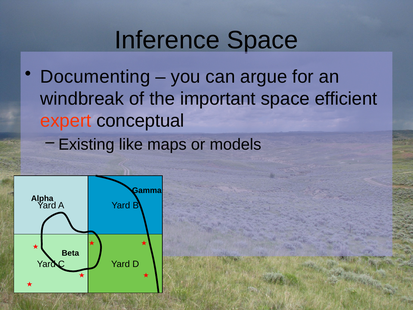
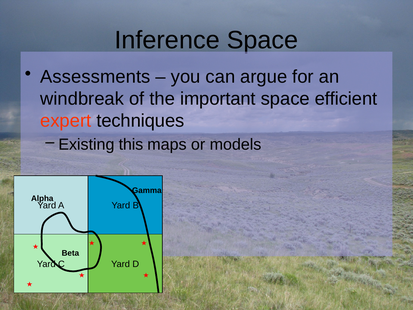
Documenting: Documenting -> Assessments (95, 77)
conceptual: conceptual -> techniques (140, 121)
like: like -> this (131, 144)
